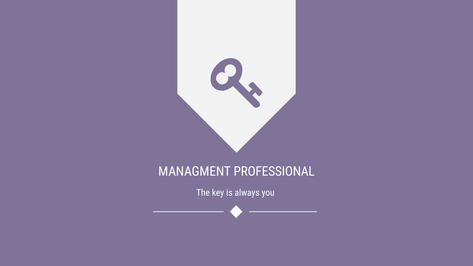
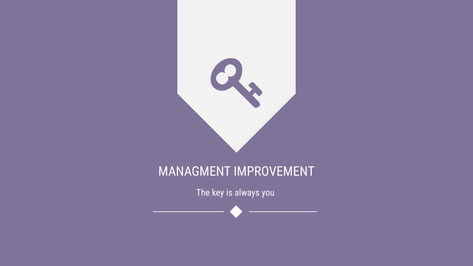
PROFESSIONAL: PROFESSIONAL -> IMPROVEMENT (274, 172)
